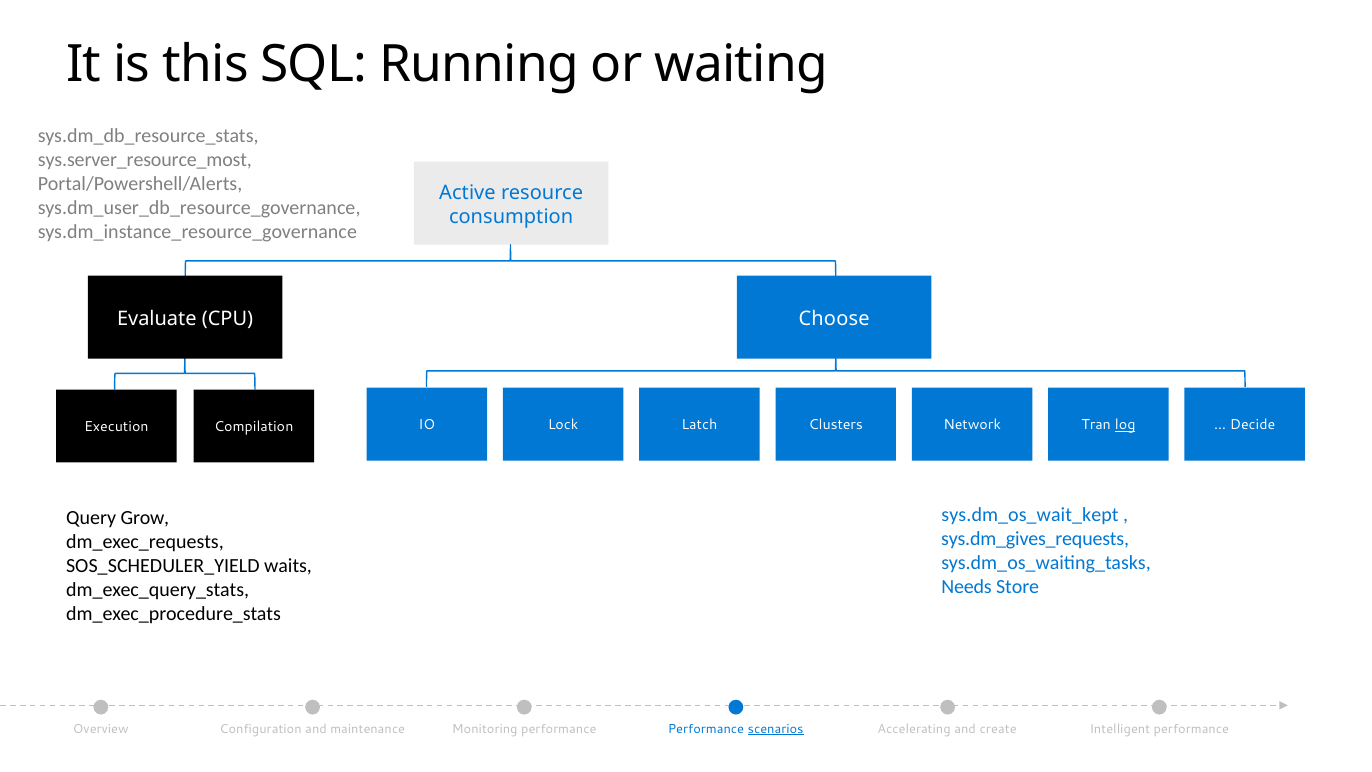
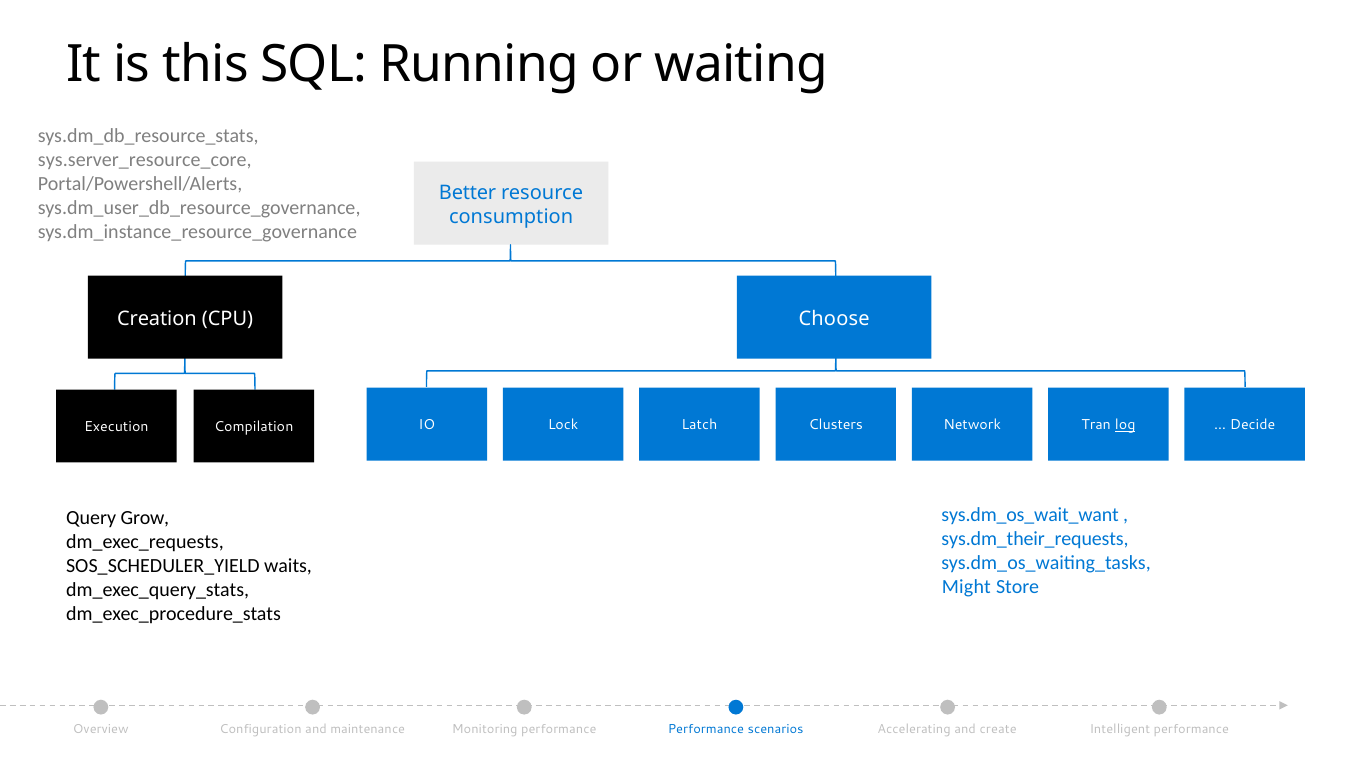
sys.server_resource_most: sys.server_resource_most -> sys.server_resource_core (145, 160)
Active: Active -> Better (468, 193)
Evaluate: Evaluate -> Creation (157, 318)
sys.dm_os_wait_kept: sys.dm_os_wait_kept -> sys.dm_os_wait_want (1030, 515)
sys.dm_gives_requests: sys.dm_gives_requests -> sys.dm_their_requests (1035, 539)
Needs: Needs -> Might (966, 587)
scenarios underline: present -> none (776, 729)
